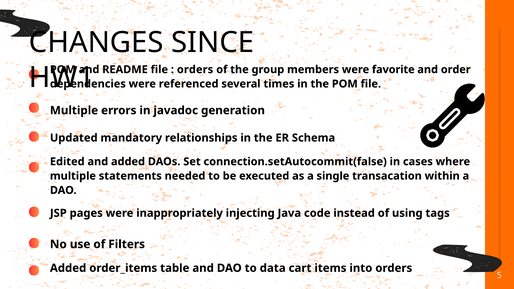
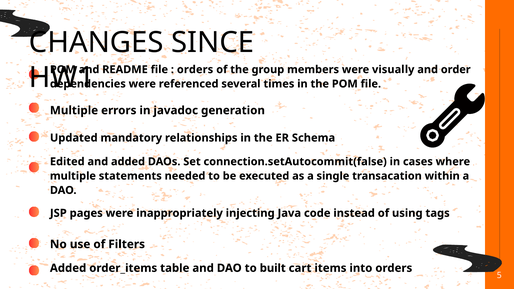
favorite: favorite -> visually (393, 70)
data: data -> built (273, 268)
